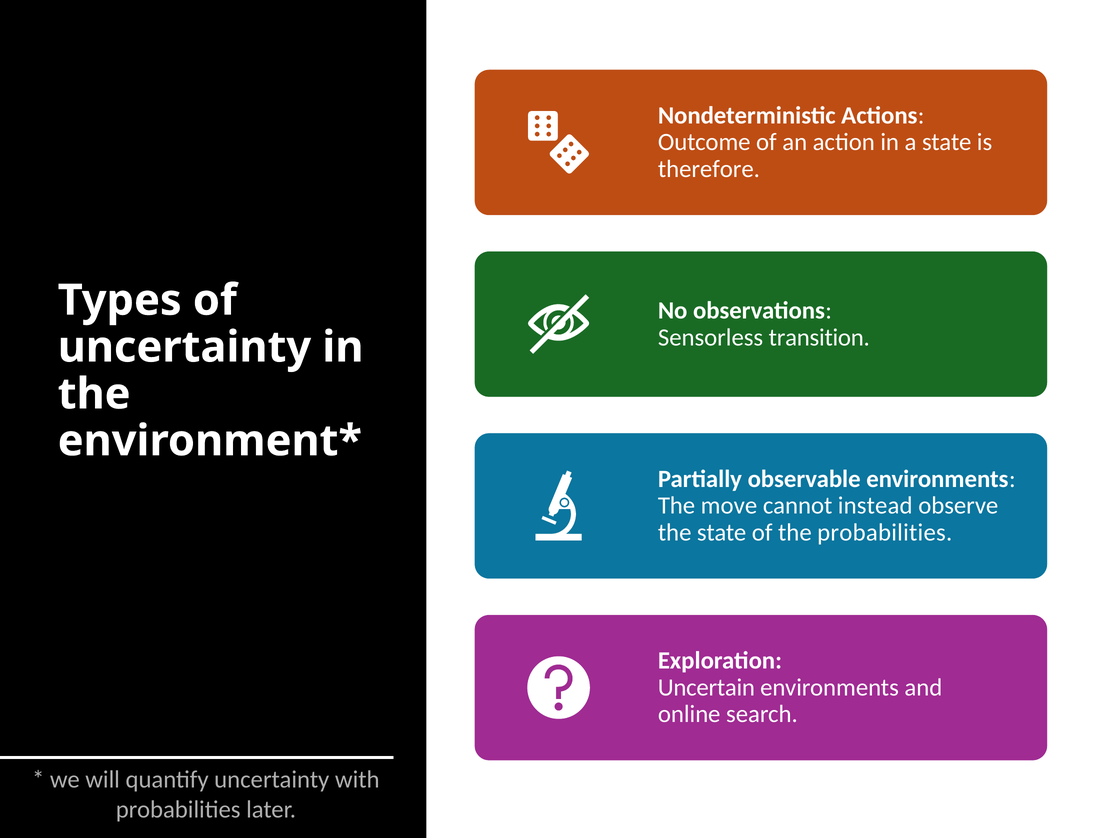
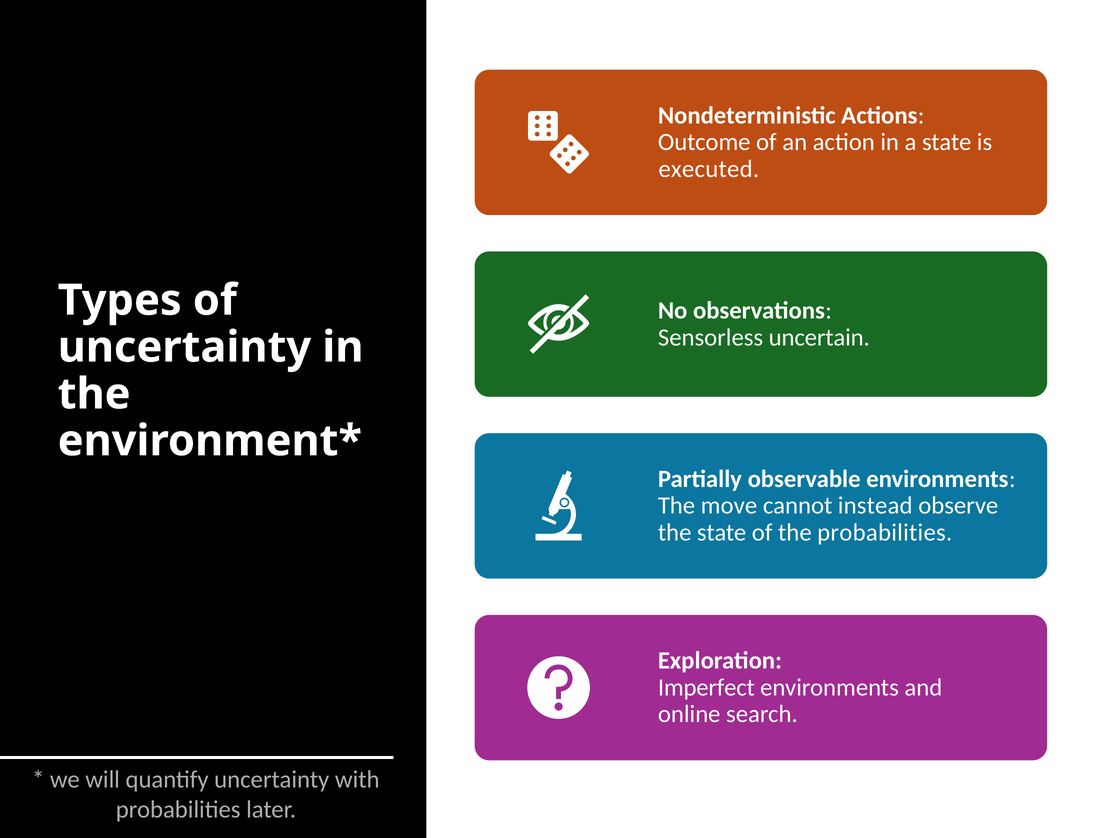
therefore: therefore -> executed (709, 169)
transition: transition -> uncertain (819, 337)
Uncertain: Uncertain -> Imperfect (706, 687)
